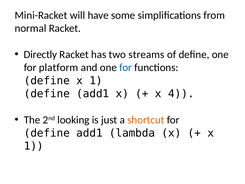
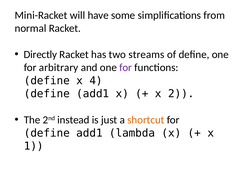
platform: platform -> arbitrary (59, 67)
for colour: blue -> purple (126, 67)
define x 1: 1 -> 4 (96, 81)
4: 4 -> 2 (181, 94)
looking: looking -> instead (73, 120)
